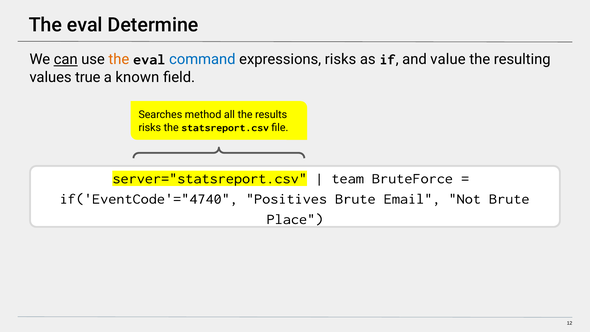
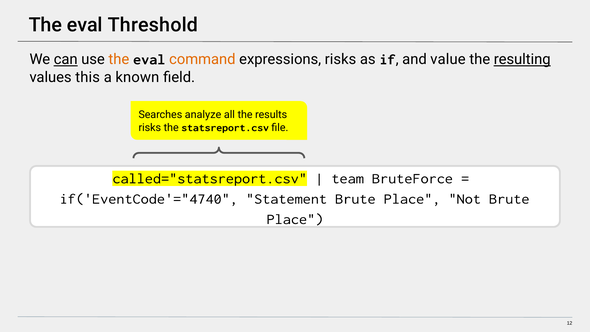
Determine: Determine -> Threshold (153, 25)
command colour: blue -> orange (202, 59)
resulting underline: none -> present (522, 59)
true: true -> this (88, 77)
method: method -> analyze (203, 115)
server="statsreport.csv: server="statsreport.csv -> called="statsreport.csv (210, 178)
Positives: Positives -> Statement (287, 199)
Email: Email -> Place (412, 199)
